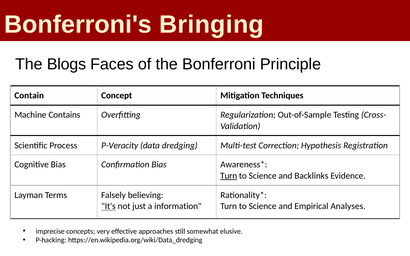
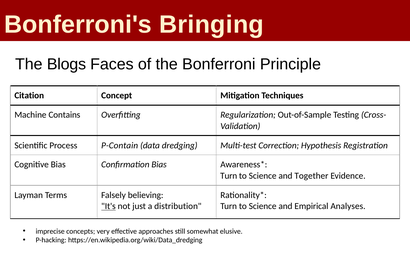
Contain: Contain -> Citation (29, 96)
P-Veracity: P-Veracity -> P-Contain (120, 145)
Turn underline: present -> none (229, 176)
Backlinks: Backlinks -> Together (311, 176)
information: information -> distribution (178, 206)
